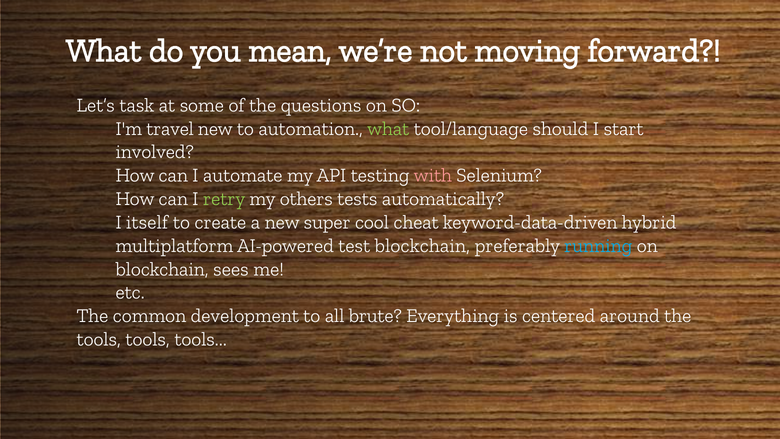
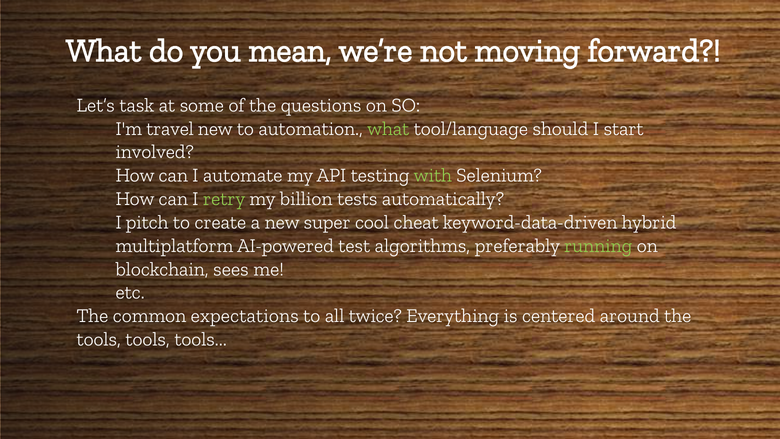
with colour: pink -> light green (433, 175)
others: others -> billion (306, 199)
itself: itself -> pitch (147, 222)
test blockchain: blockchain -> algorithms (422, 246)
running colour: light blue -> light green (598, 246)
development: development -> expectations (245, 316)
brute: brute -> twice (375, 316)
